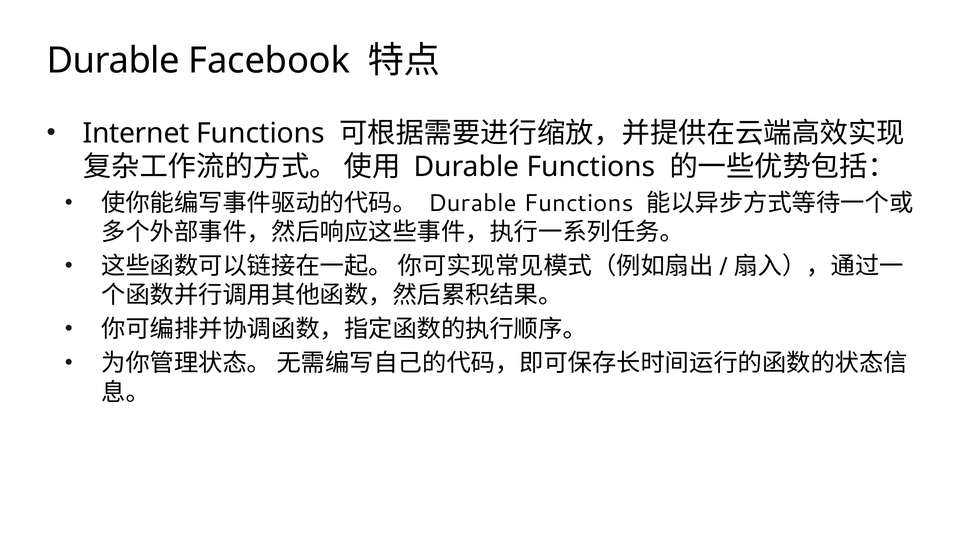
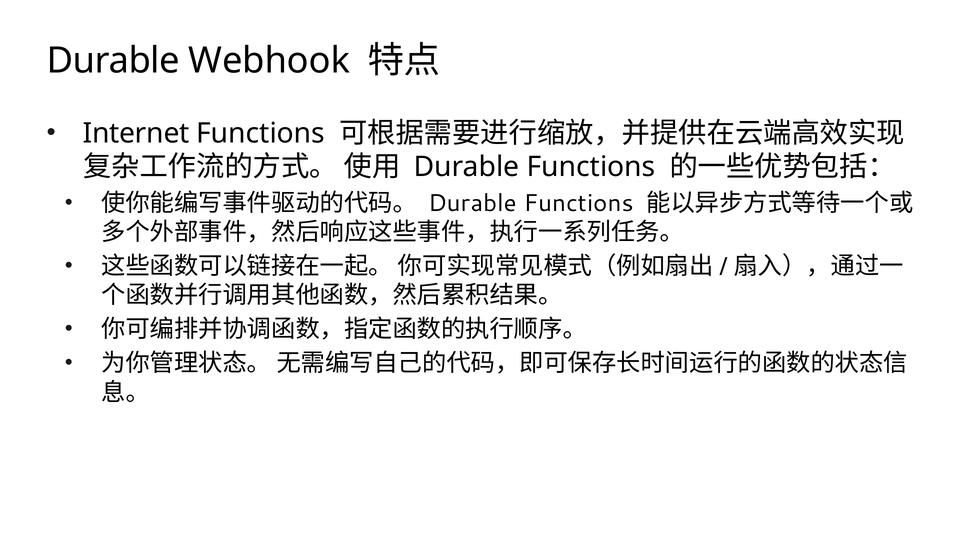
Facebook: Facebook -> Webhook (269, 61)
